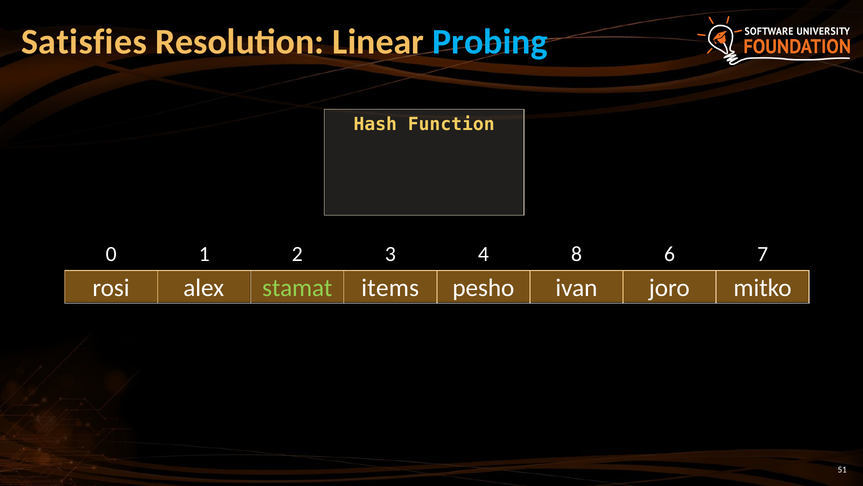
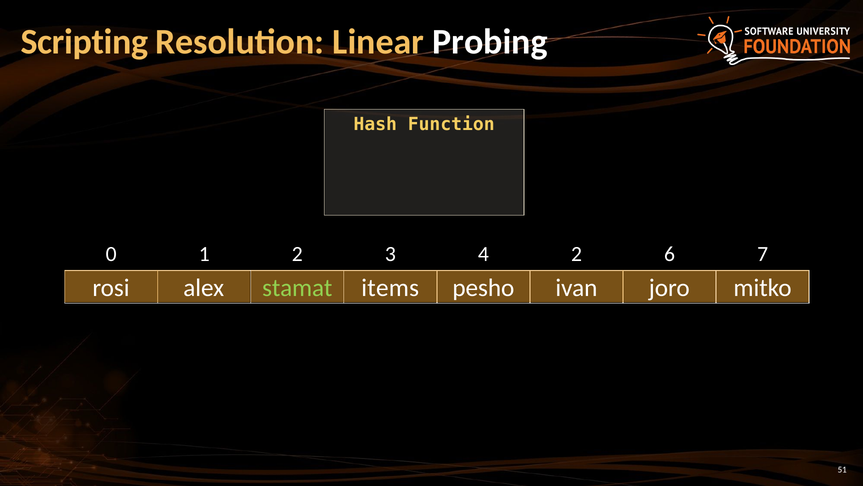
Satisfies: Satisfies -> Scripting (84, 42)
Probing colour: light blue -> white (490, 42)
4 8: 8 -> 2 (576, 254)
